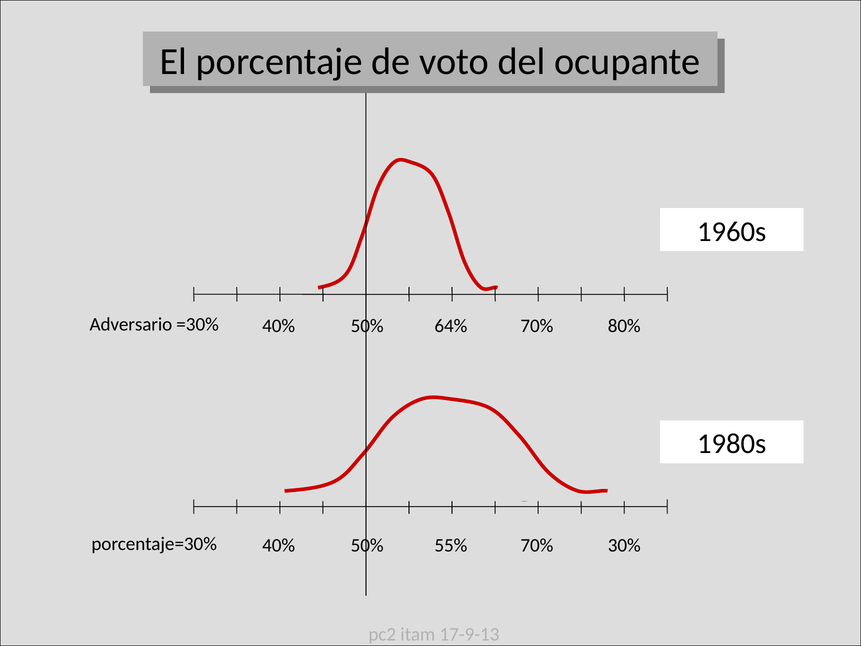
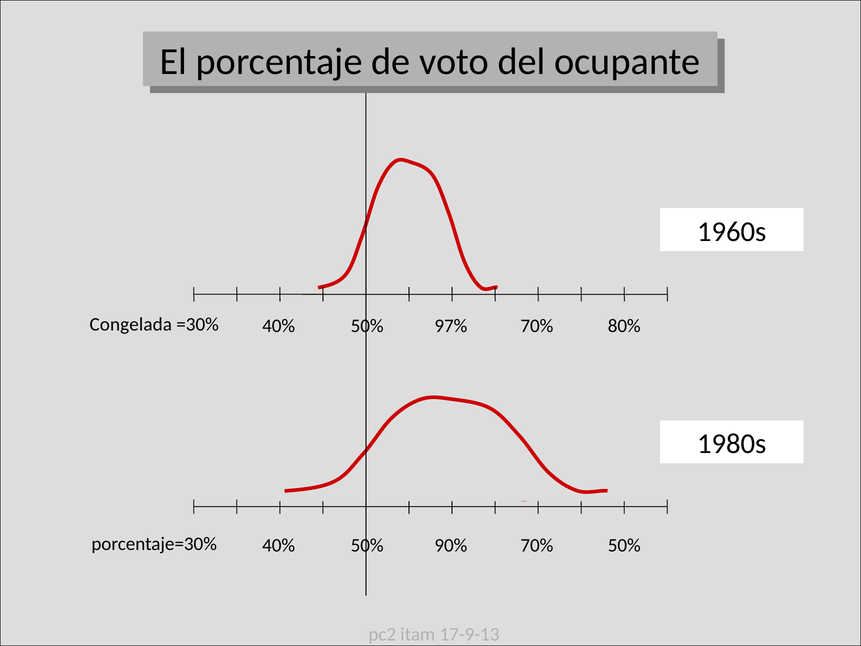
Adversario: Adversario -> Congelada (131, 324)
64%: 64% -> 97% (451, 326)
porcentaje=30% 30%: 30% -> 50% (624, 545)
55%: 55% -> 90% (451, 545)
